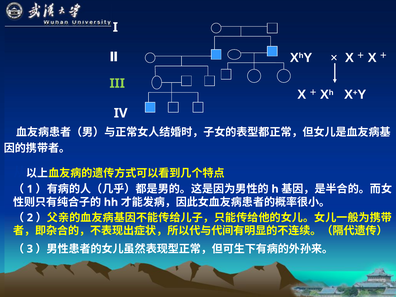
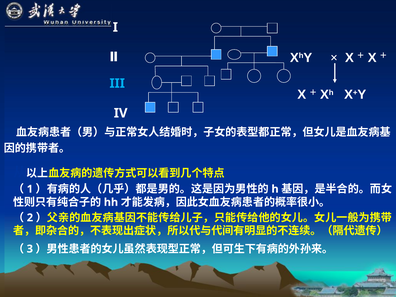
III colour: light green -> light blue (117, 83)
